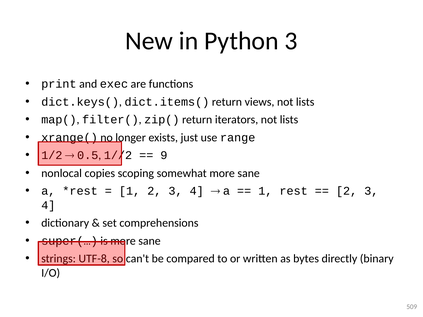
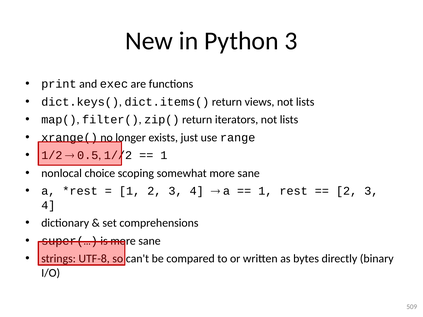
9: 9 -> 1 (164, 155)
copies: copies -> choice (100, 173)
